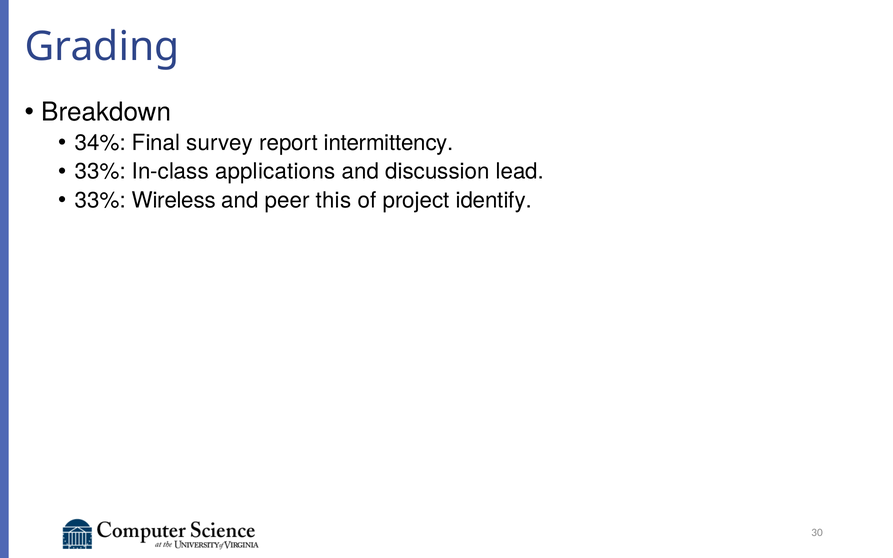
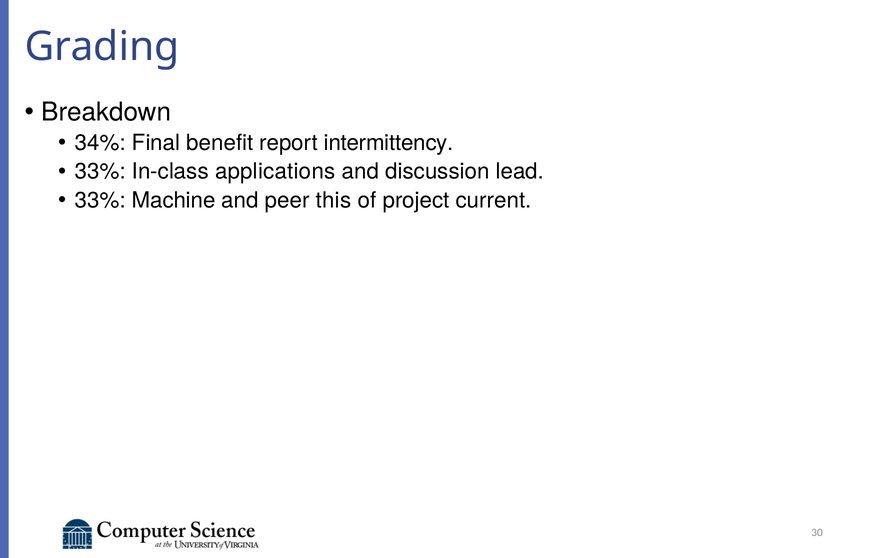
survey: survey -> benefit (220, 143)
Wireless: Wireless -> Machine (174, 200)
identify: identify -> current (494, 200)
